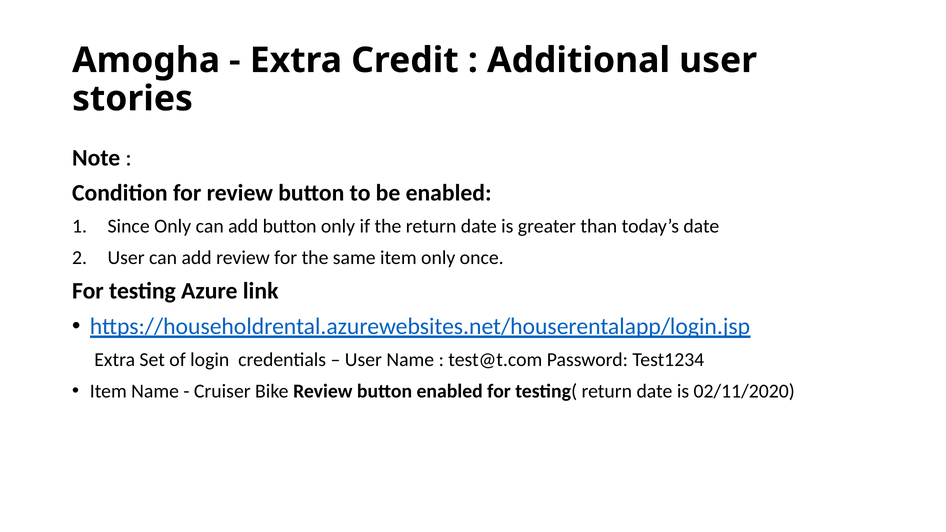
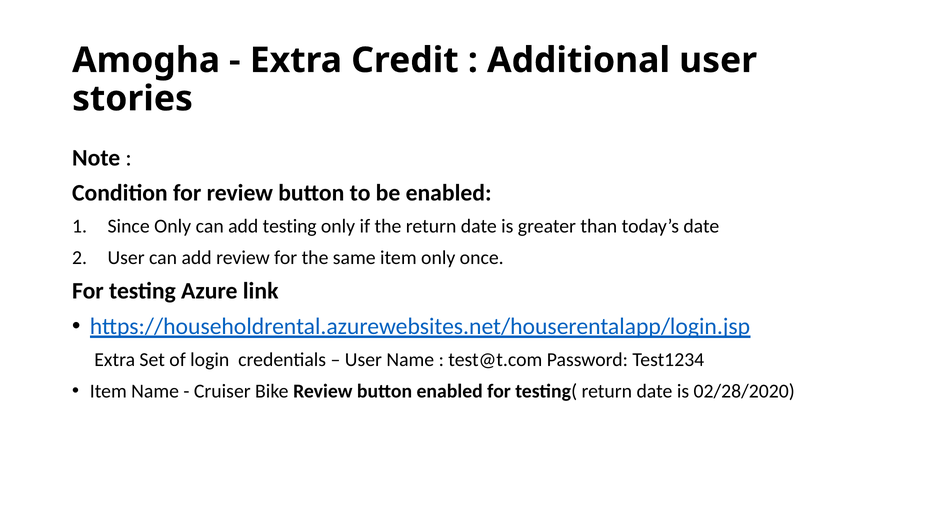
add button: button -> testing (290, 227)
02/11/2020: 02/11/2020 -> 02/28/2020 (744, 391)
